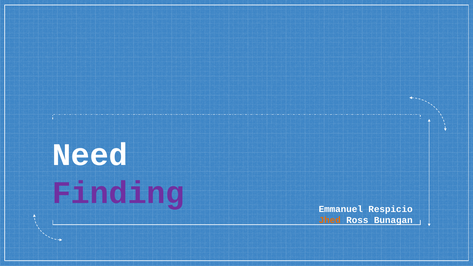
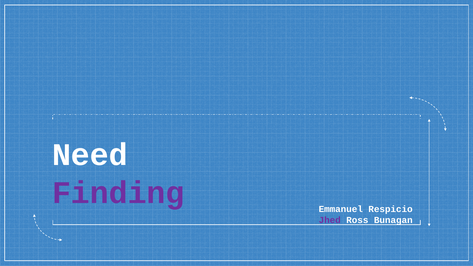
Jhed colour: orange -> purple (330, 220)
